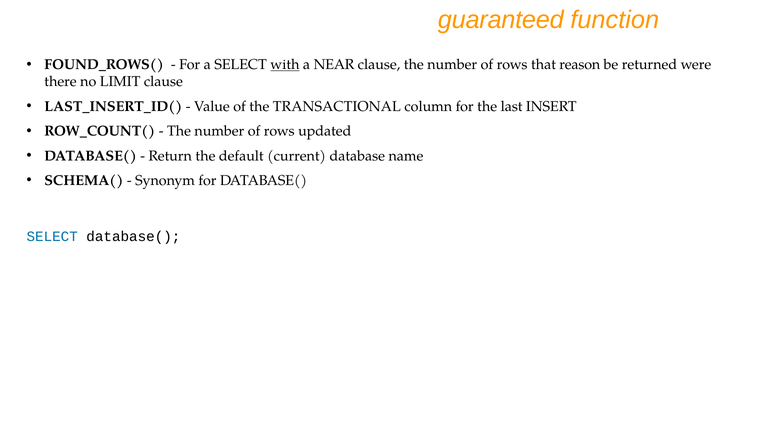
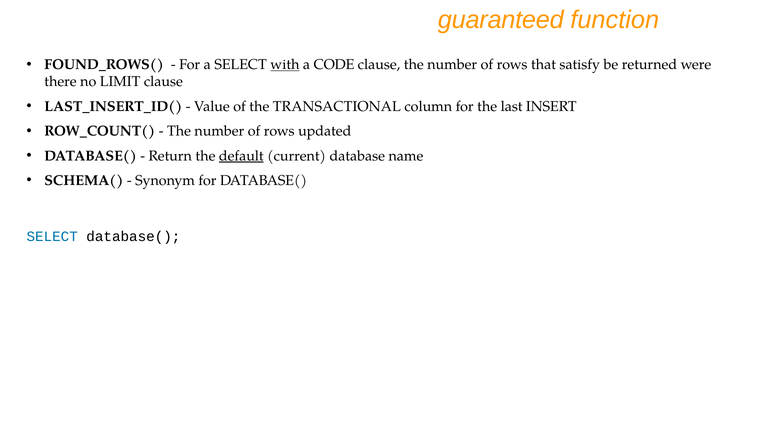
NEAR: NEAR -> CODE (334, 64)
reason: reason -> satisfy (580, 64)
default underline: none -> present (241, 156)
